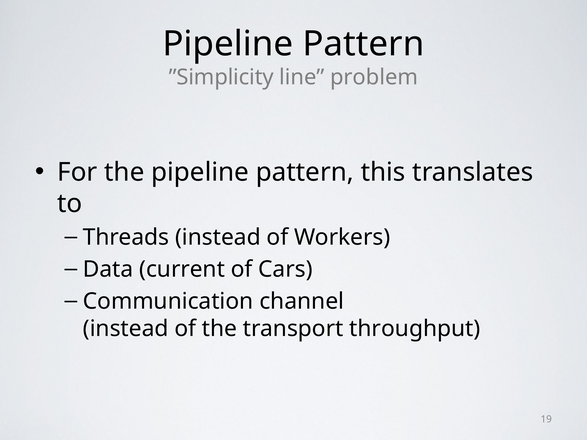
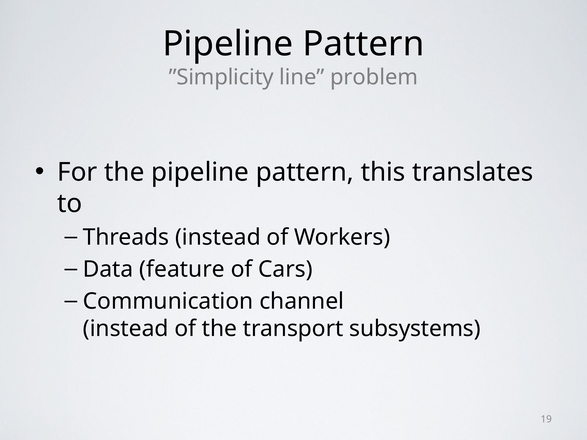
current: current -> feature (182, 269)
throughput: throughput -> subsystems (415, 329)
